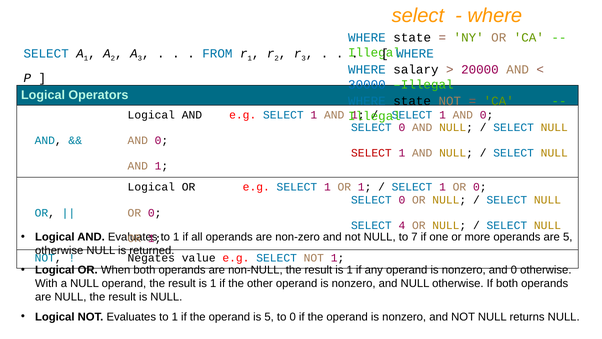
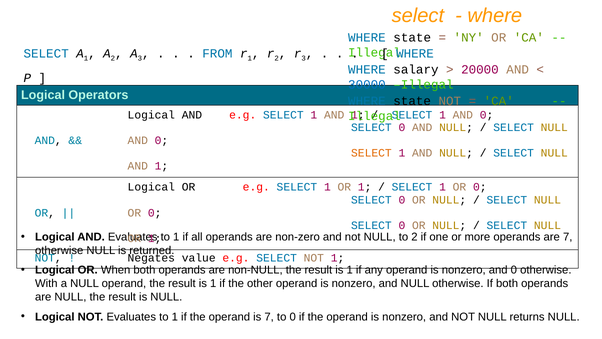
SELECT colour: red -> orange (371, 153)
4: 4 -> 0 (402, 225)
to 7: 7 -> 2 (414, 237)
are 5: 5 -> 7 (568, 237)
is 5: 5 -> 7 (269, 316)
